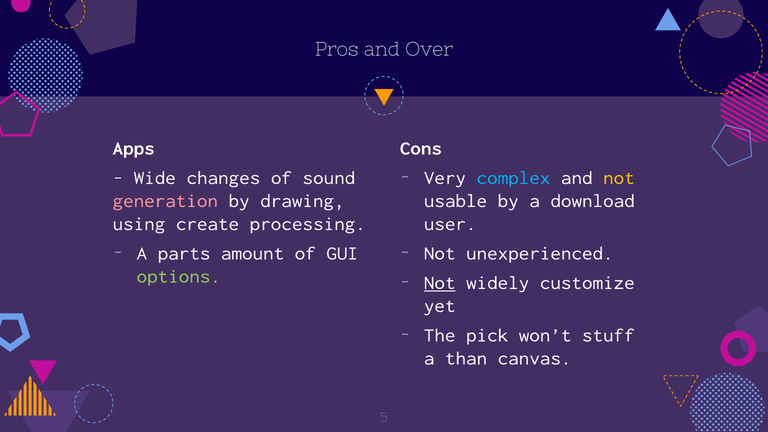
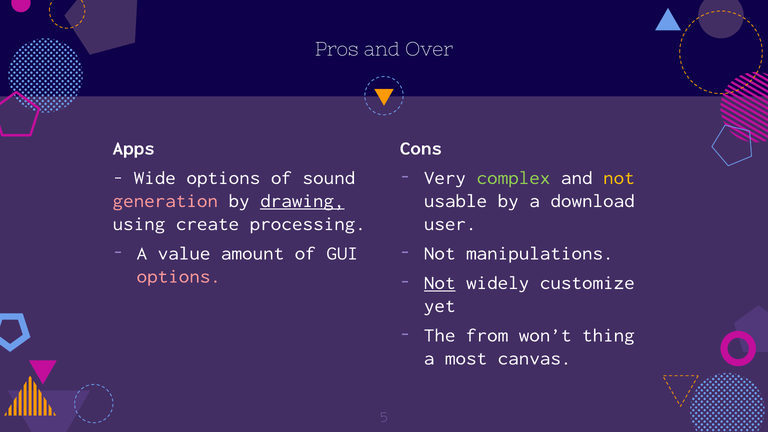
complex colour: light blue -> light green (513, 178)
Wide changes: changes -> options (223, 178)
drawing underline: none -> present (302, 201)
parts: parts -> value (184, 253)
unexperienced: unexperienced -> manipulations (540, 253)
options colour: light green -> pink (179, 276)
pick: pick -> from (487, 335)
stuff: stuff -> thing (608, 335)
than: than -> most (466, 358)
